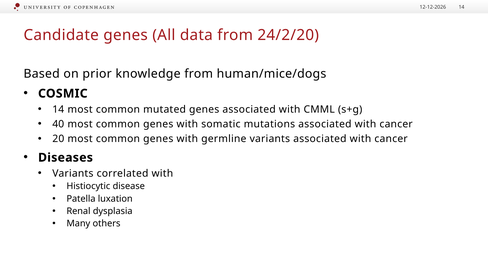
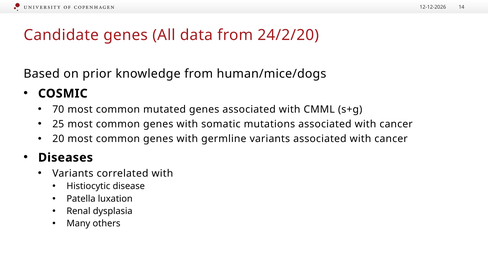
14: 14 -> 70 (58, 109)
40: 40 -> 25 (58, 124)
